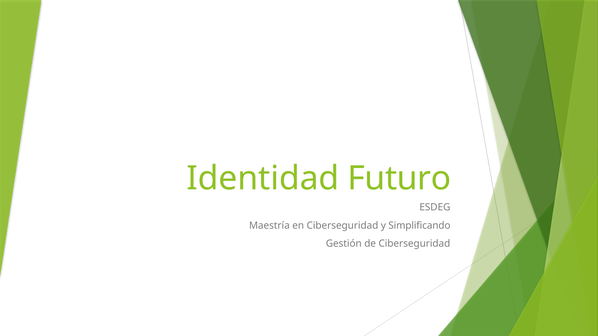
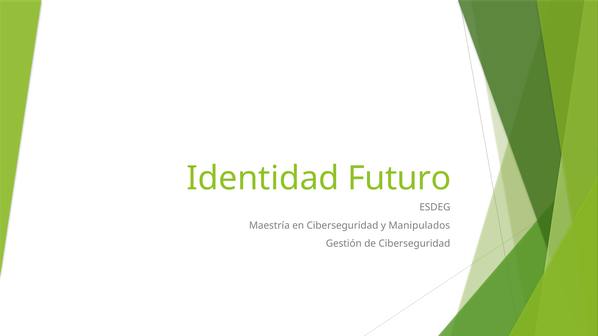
Simplificando: Simplificando -> Manipulados (419, 226)
